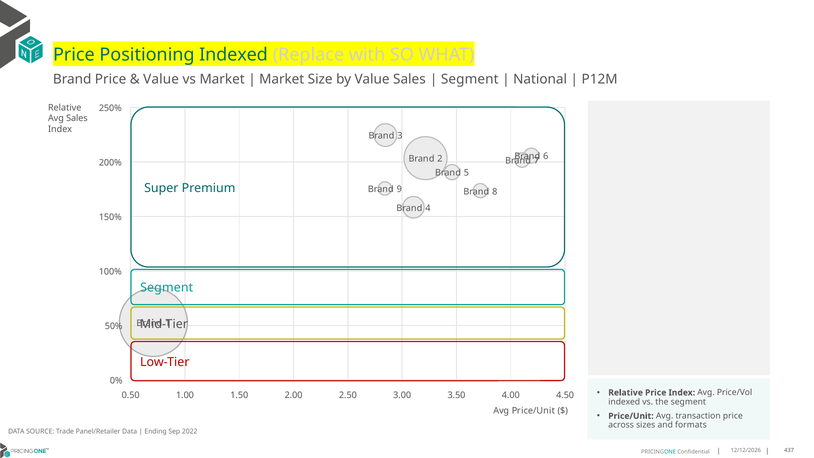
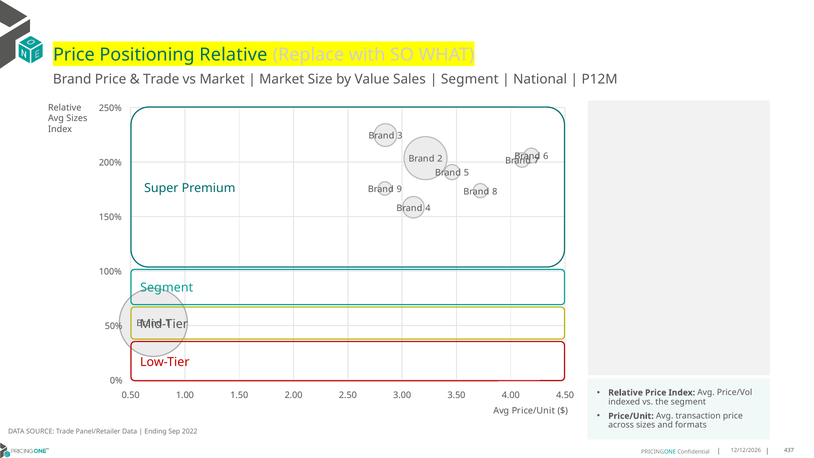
Positioning Indexed: Indexed -> Relative (233, 55)
Value: Value -> Trade (161, 79)
Avg Sales: Sales -> Sizes (77, 118)
